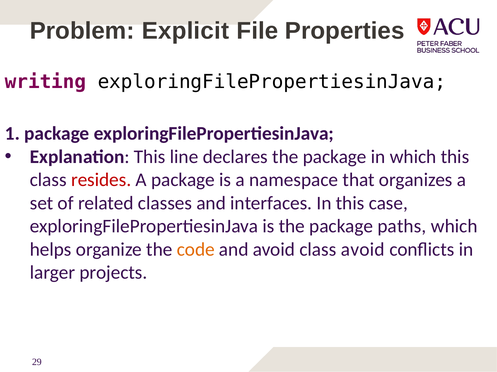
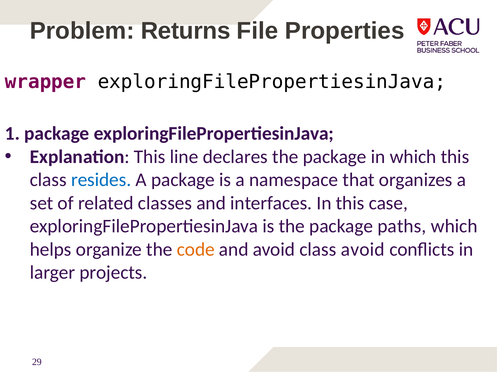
Explicit: Explicit -> Returns (186, 31)
writing: writing -> wrapper (46, 82)
resides colour: red -> blue (101, 180)
